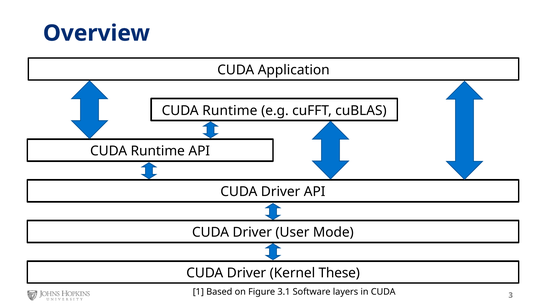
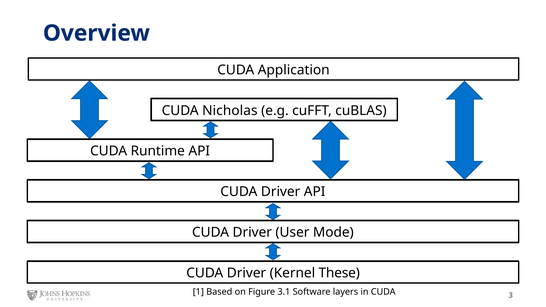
Runtime: Runtime -> Nicholas (230, 111)
